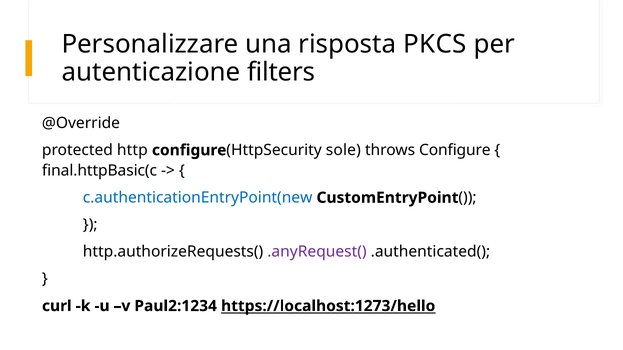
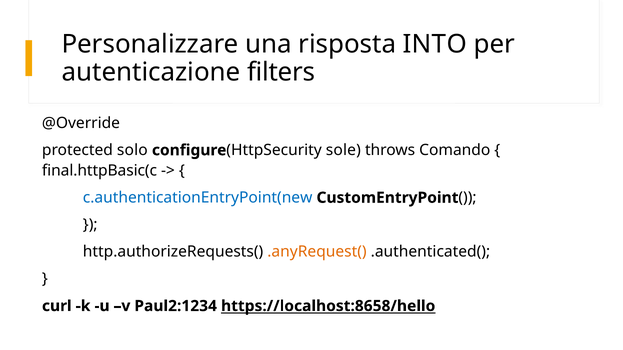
PKCS: PKCS -> INTO (435, 44)
http: http -> solo (132, 150)
throws Configure: Configure -> Comando (455, 150)
.anyRequest( colour: purple -> orange (317, 252)
https://localhost:1273/hello: https://localhost:1273/hello -> https://localhost:8658/hello (328, 306)
